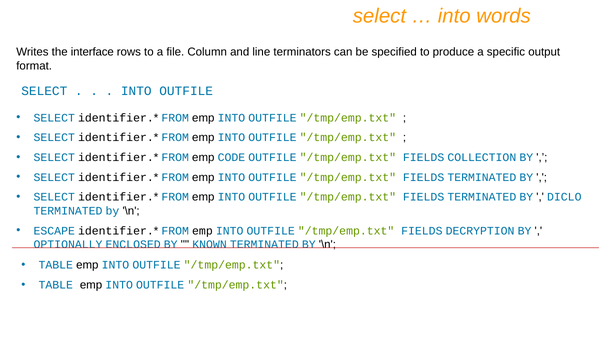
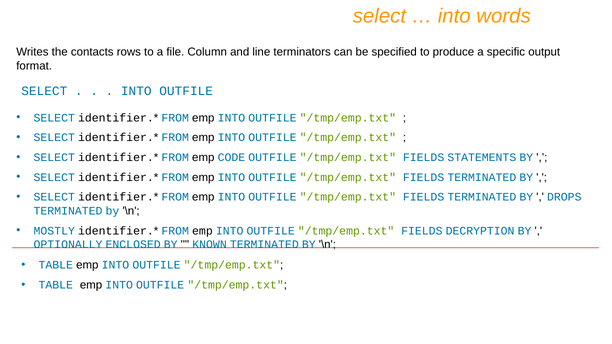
interface: interface -> contacts (92, 52)
COLLECTION: COLLECTION -> STATEMENTS (482, 158)
DICLO: DICLO -> DROPS (564, 197)
ESCAPE: ESCAPE -> MOSTLY (54, 231)
